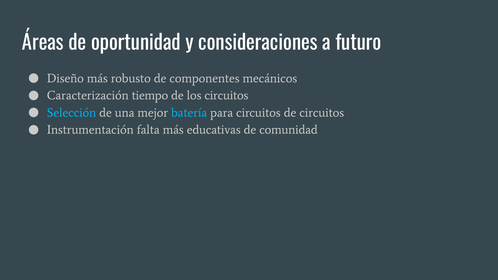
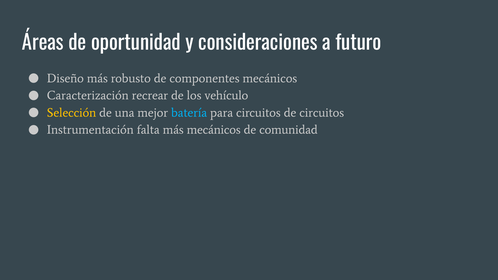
tiempo: tiempo -> recrear (150, 95)
los circuitos: circuitos -> vehículo (226, 95)
Selección colour: light blue -> yellow (72, 113)
más educativas: educativas -> mecánicos (214, 130)
